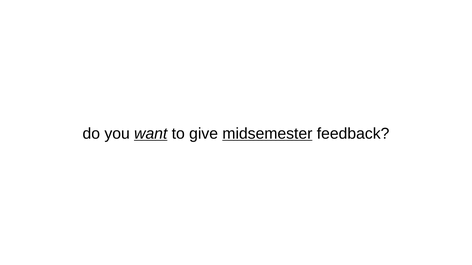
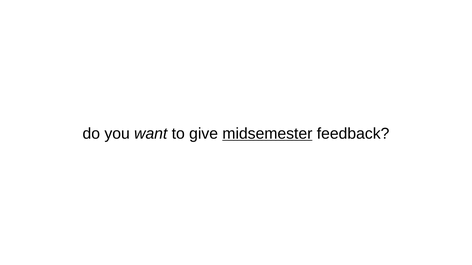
want underline: present -> none (151, 134)
